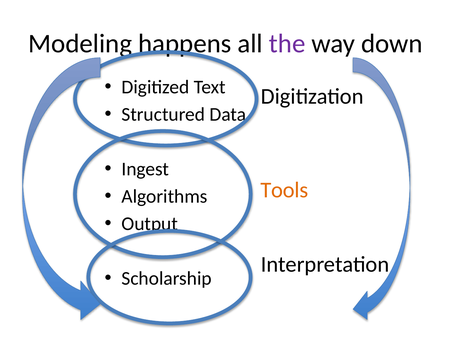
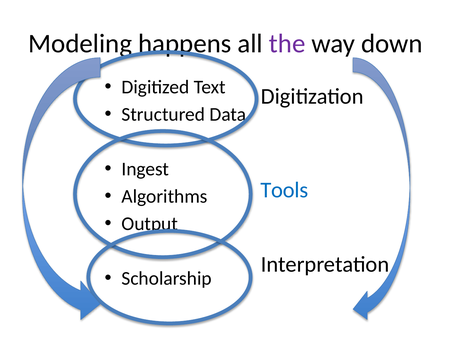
Tools colour: orange -> blue (284, 190)
